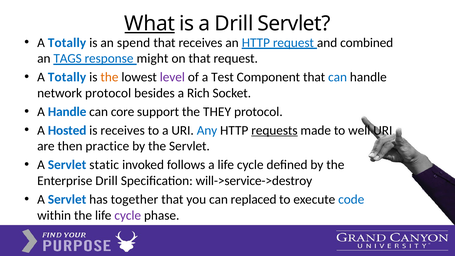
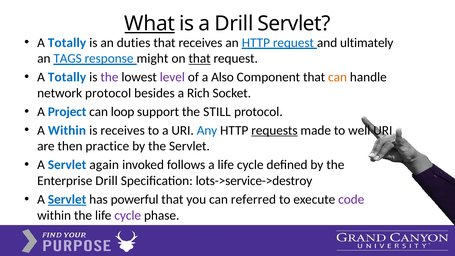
spend: spend -> duties (134, 43)
combined: combined -> ultimately (367, 43)
that underline: none -> present (200, 59)
the colour: orange -> purple (109, 77)
Test: Test -> Also (223, 77)
can colour: blue -> orange (338, 77)
A Handle: Handle -> Project (67, 112)
core: core -> loop (123, 112)
THEY: THEY -> STILL (217, 112)
A Hosted: Hosted -> Within (67, 130)
static: static -> again (104, 165)
will->service->destroy: will->service->destroy -> lots->service->destroy (254, 181)
Servlet underline: none -> present (67, 199)
together: together -> powerful (135, 199)
replaced: replaced -> referred (253, 199)
code colour: blue -> purple (351, 199)
